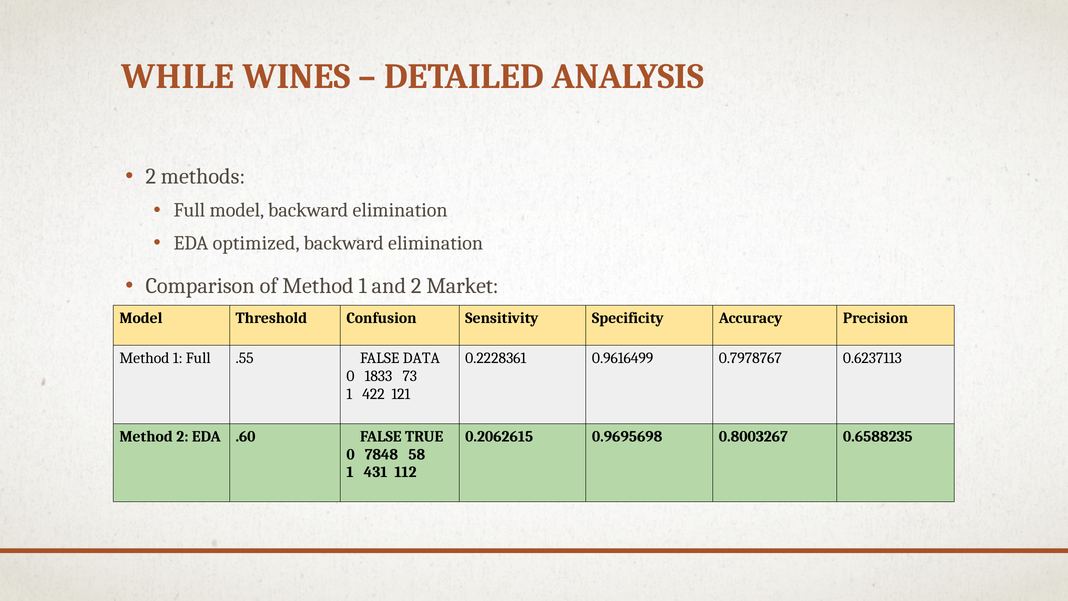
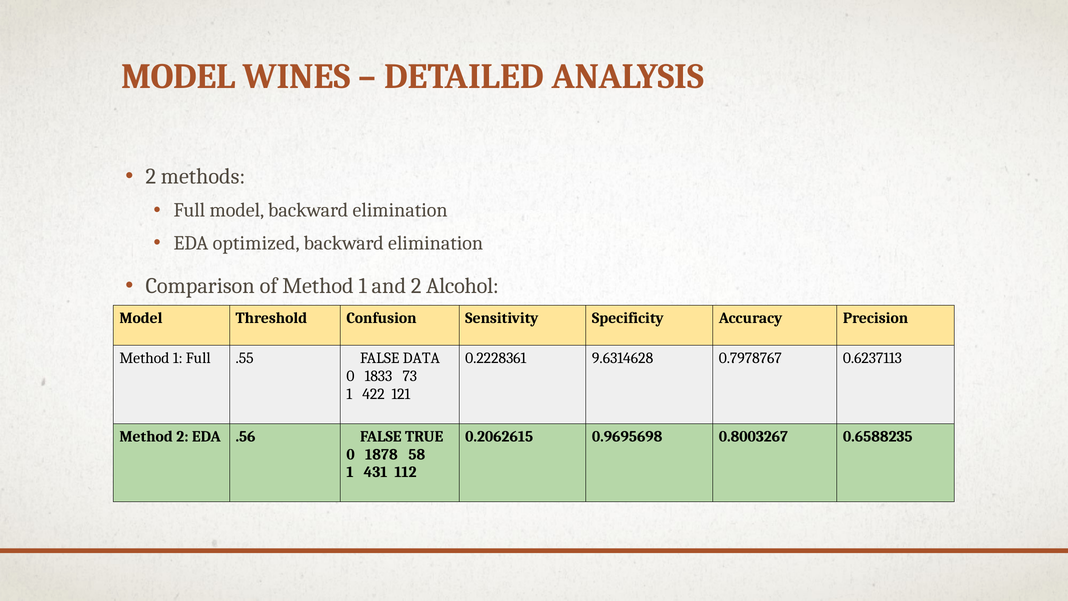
WHILE: WHILE -> MODEL (178, 77)
Market: Market -> Alcohol (462, 286)
0.9616499: 0.9616499 -> 9.6314628 (623, 358)
.60: .60 -> .56 (246, 436)
7848: 7848 -> 1878 (381, 454)
